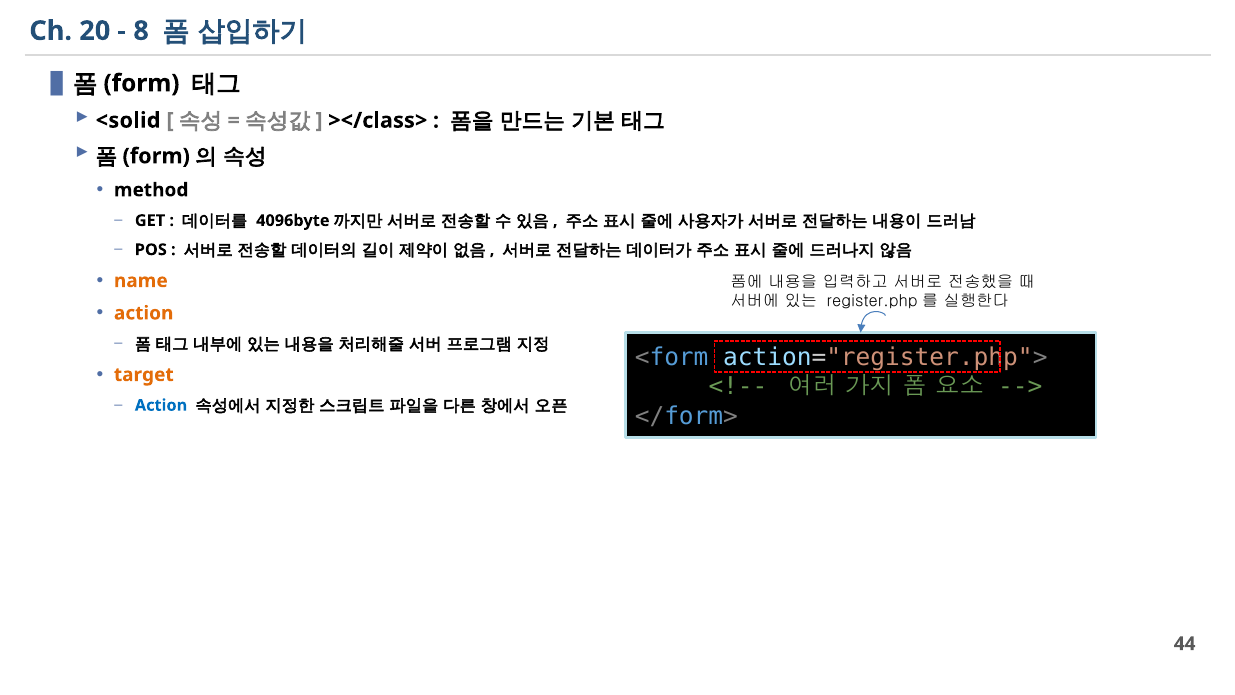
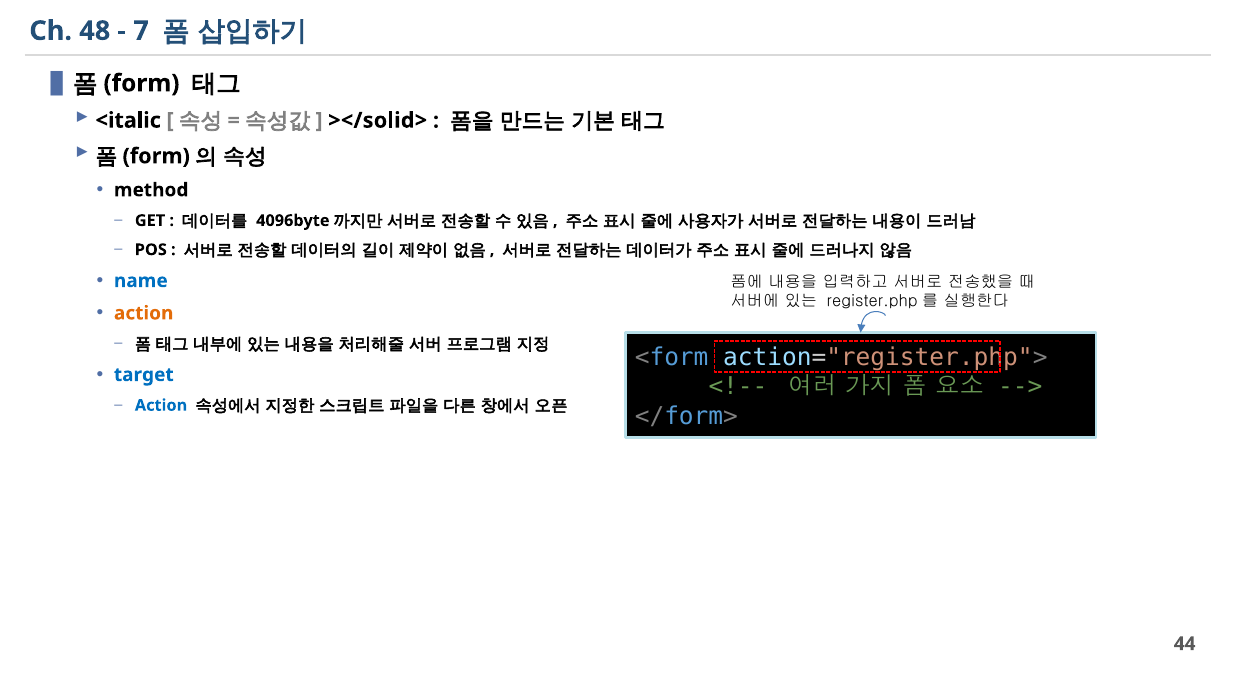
20: 20 -> 48 (95, 31)
8: 8 -> 7 (141, 31)
<solid: <solid -> <italic (128, 120)
></class>: ></class> -> ></solid> (378, 120)
name colour: orange -> blue (141, 281)
target colour: orange -> blue (144, 375)
